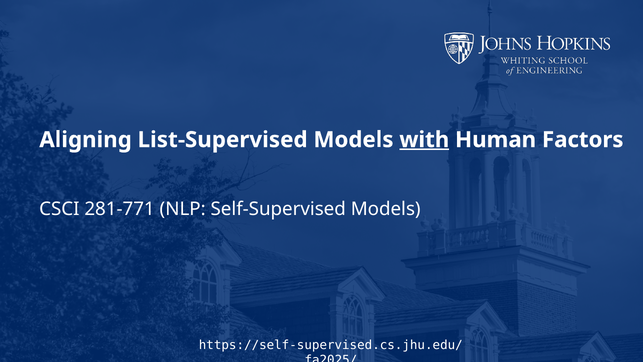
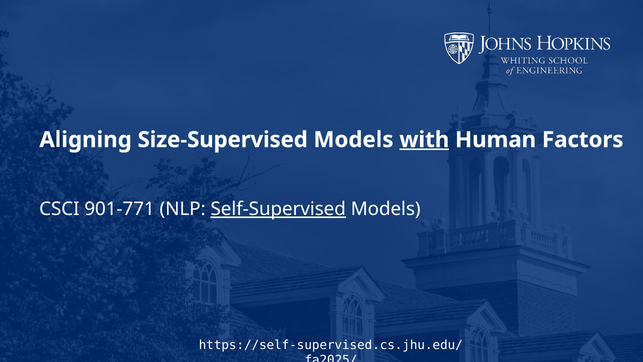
List-Supervised: List-Supervised -> Size-Supervised (223, 140)
281-771: 281-771 -> 901-771 (120, 209)
Self-Supervised underline: none -> present (278, 209)
